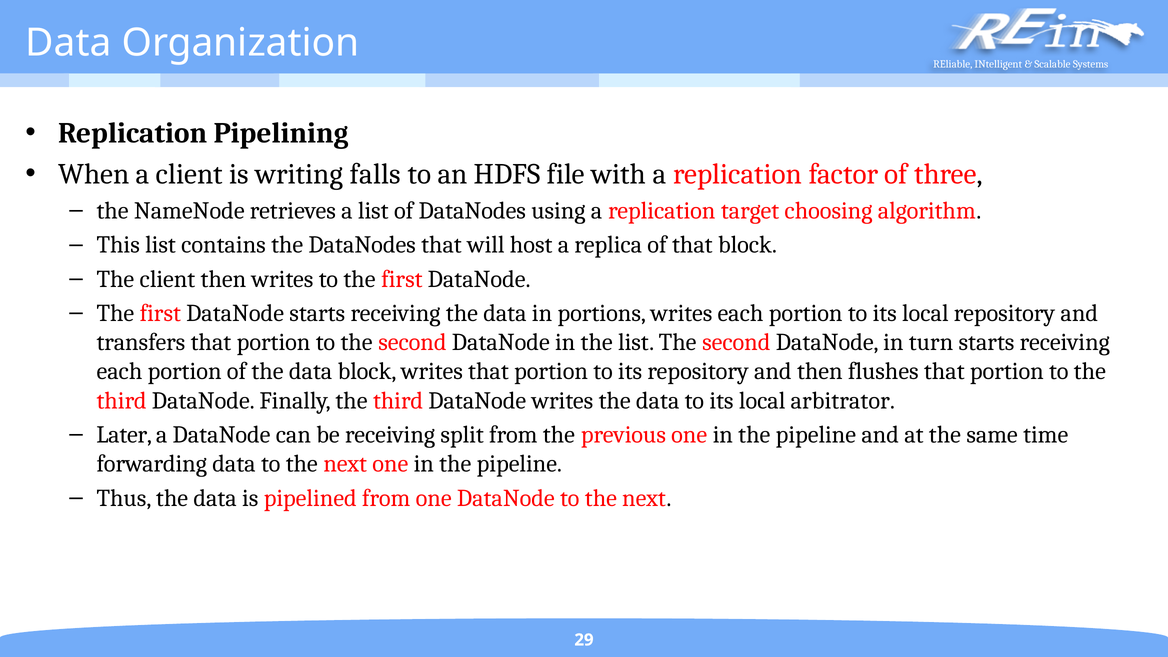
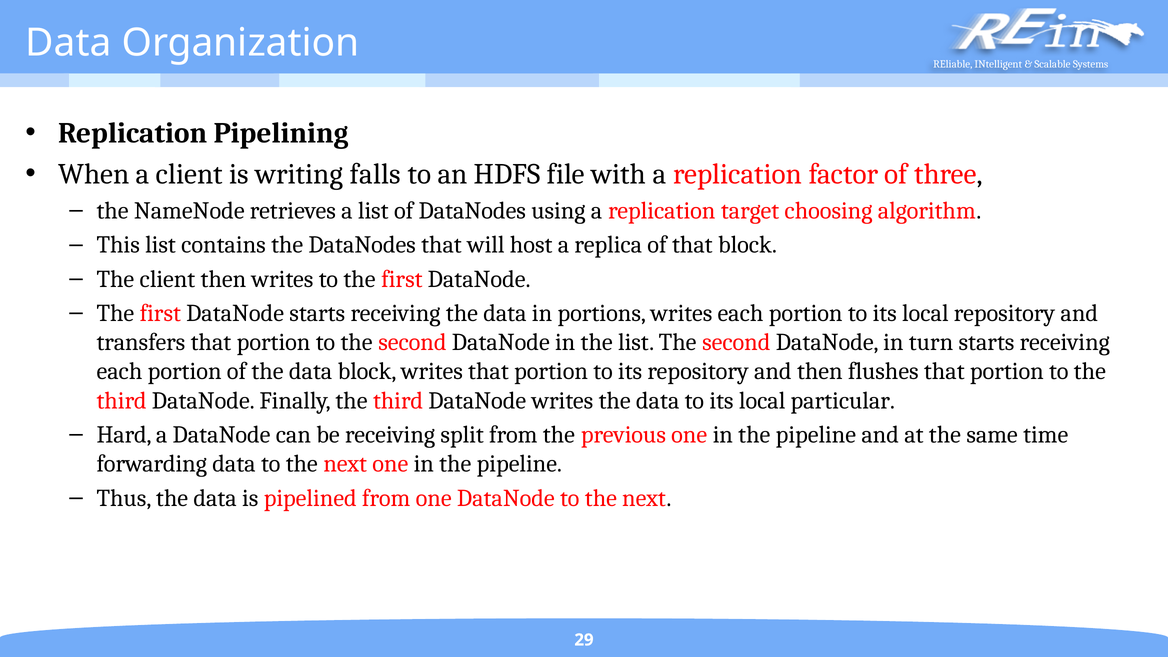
arbitrator: arbitrator -> particular (843, 401)
Later: Later -> Hard (124, 435)
